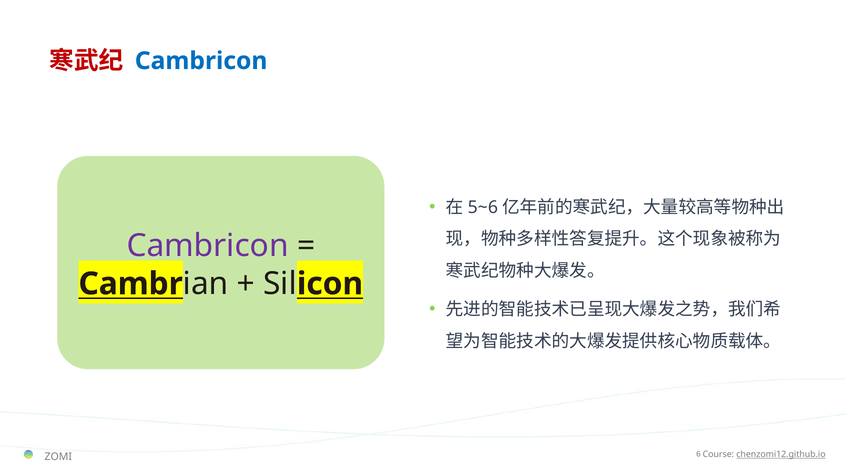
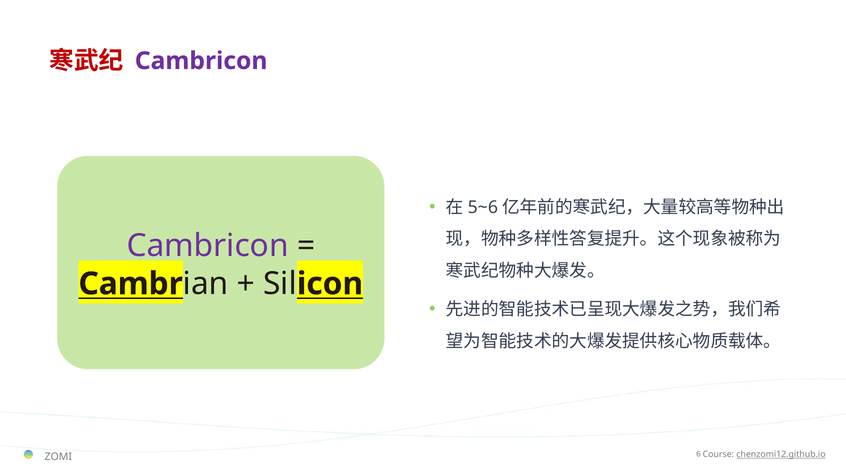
Cambricon colour: blue -> purple (201, 61)
